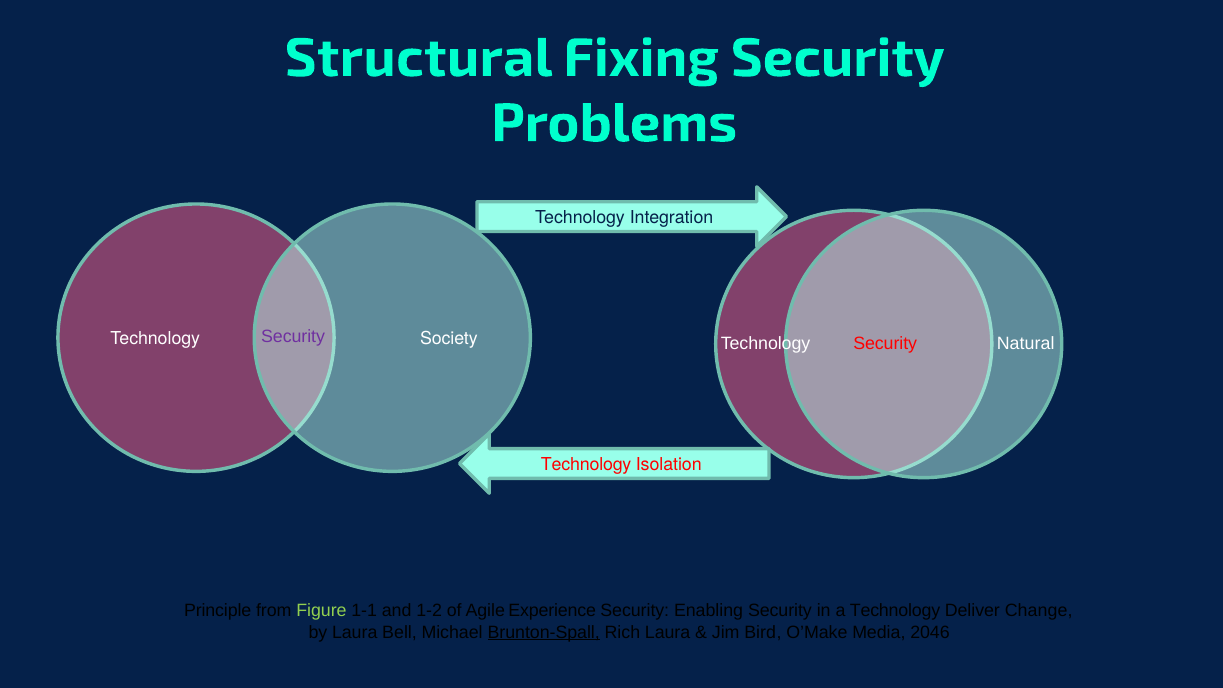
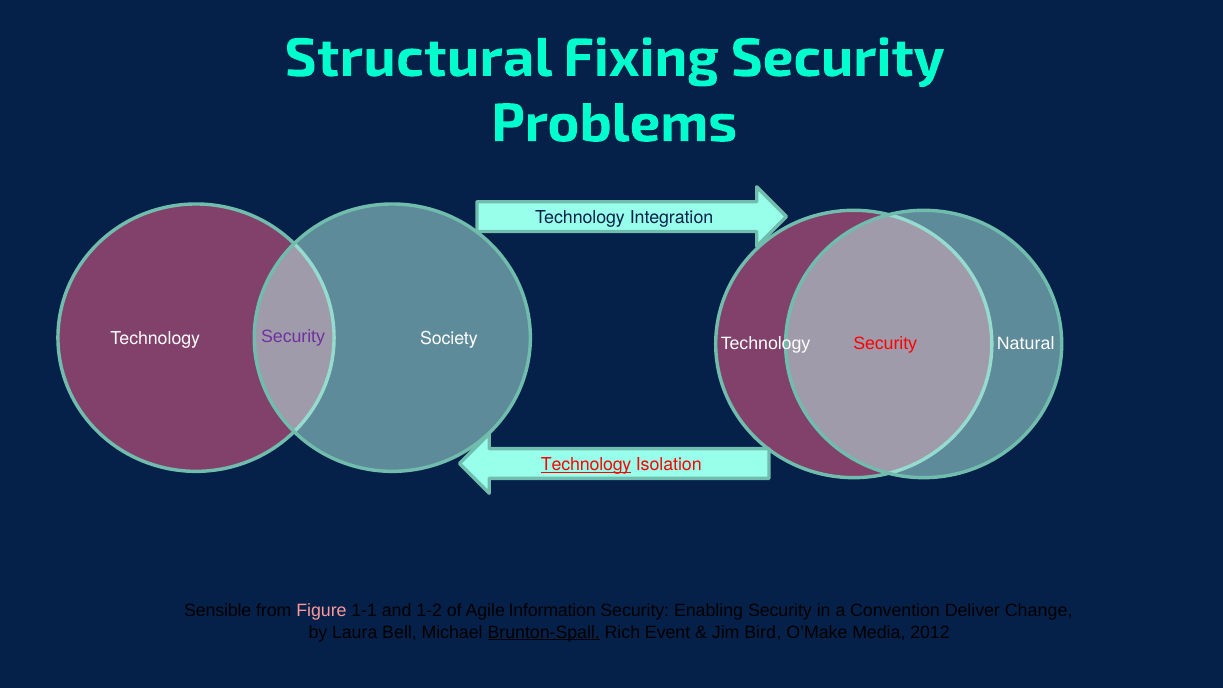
Technology underline: none -> present (586, 465)
Principle: Principle -> Sensible (218, 611)
Figure colour: light green -> pink (321, 611)
Experience: Experience -> Information (552, 611)
a Technology: Technology -> Convention (895, 611)
Rich Laura: Laura -> Event (668, 632)
2046: 2046 -> 2012 (930, 632)
